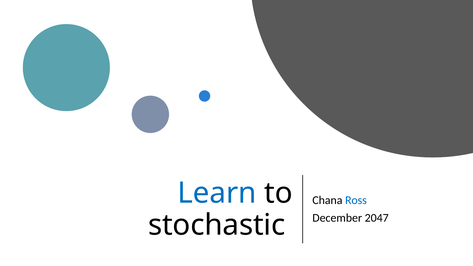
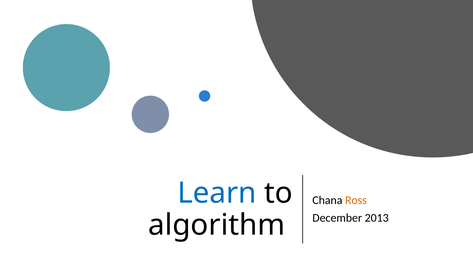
Ross colour: blue -> orange (356, 200)
2047: 2047 -> 2013 (377, 218)
stochastic: stochastic -> algorithm (217, 225)
